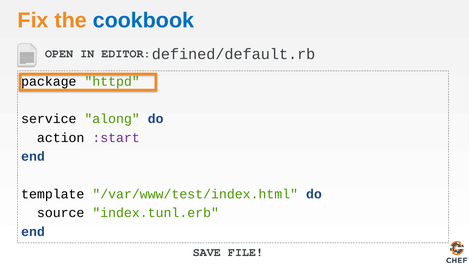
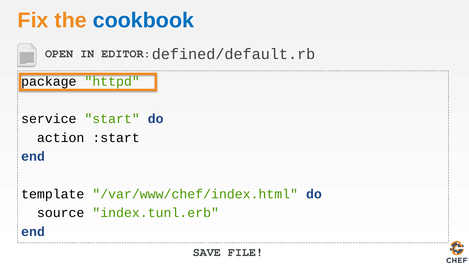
along: along -> start (112, 119)
:start colour: purple -> black (116, 138)
/var/www/test/index.html: /var/www/test/index.html -> /var/www/chef/index.html (195, 194)
